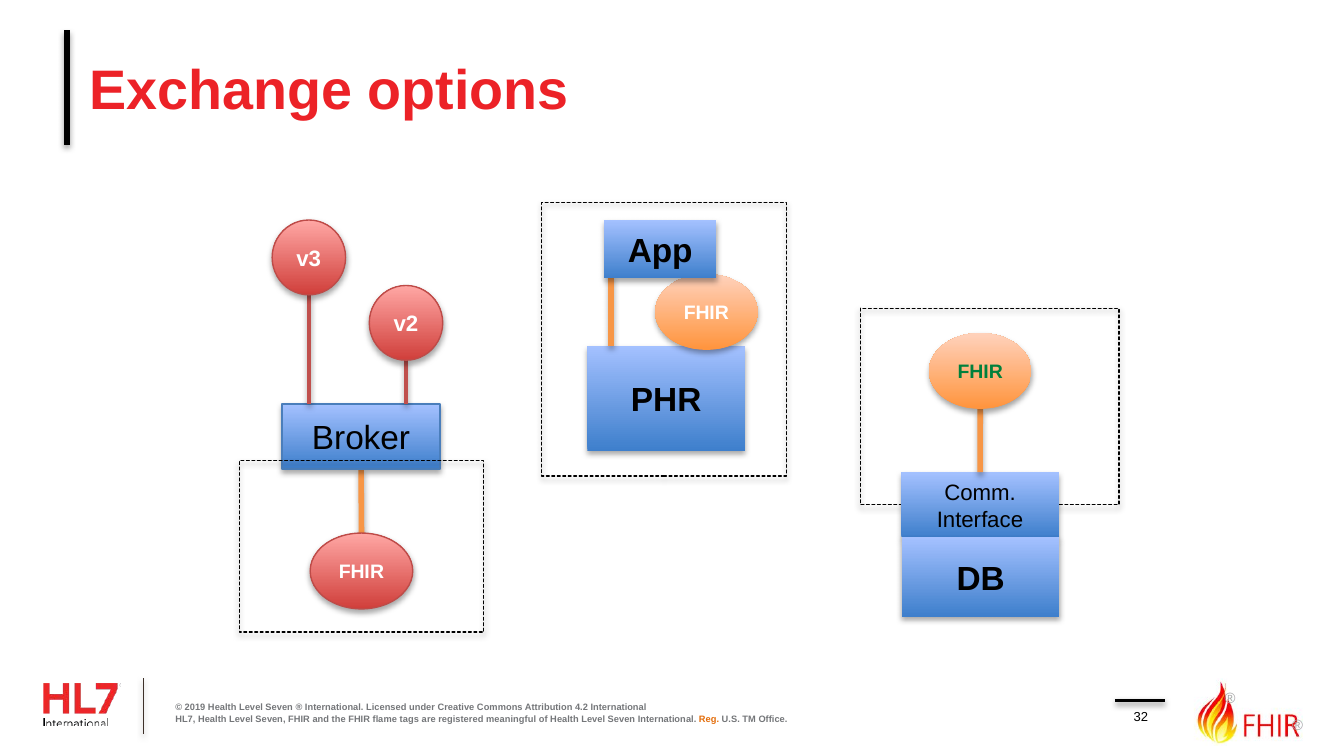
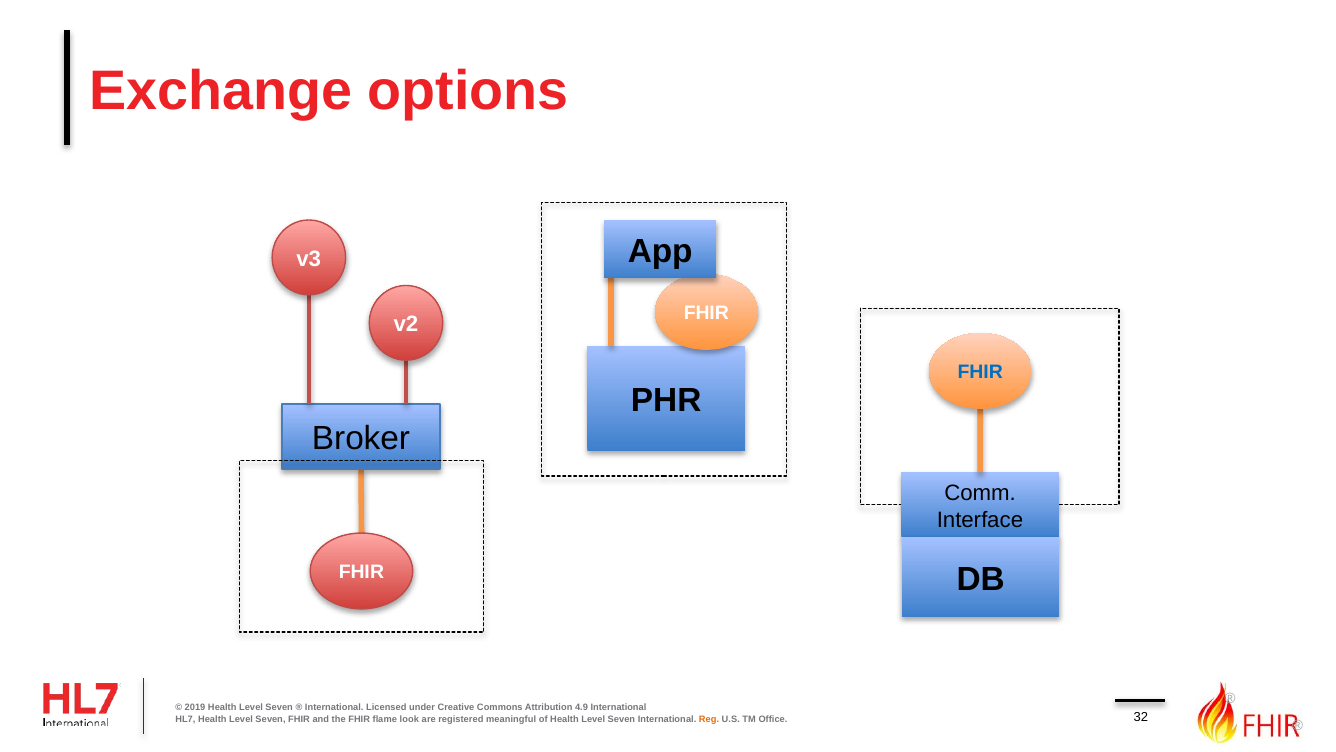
FHIR colour: green -> blue (980, 372)
4.2: 4.2 -> 4.9 (581, 707)
tags: tags -> look (409, 718)
